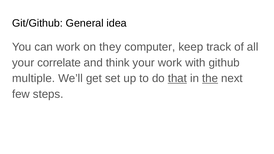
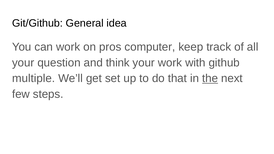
they: they -> pros (110, 47)
correlate: correlate -> question (59, 63)
that underline: present -> none (177, 78)
